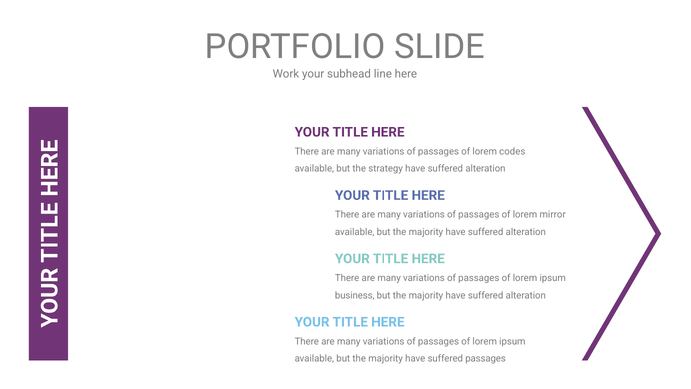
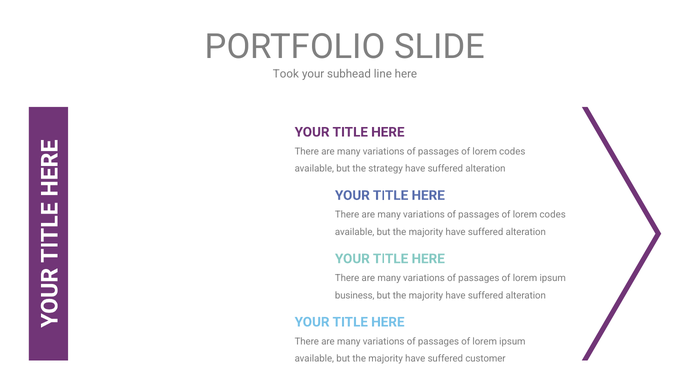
Work: Work -> Took (286, 74)
mirror: mirror -> codes (553, 215)
suffered passages: passages -> customer (485, 358)
